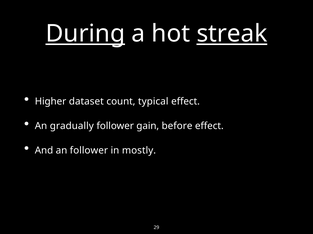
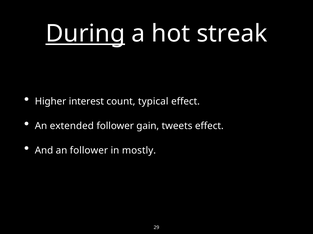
streak underline: present -> none (232, 34)
dataset: dataset -> interest (86, 102)
gradually: gradually -> extended (72, 126)
before: before -> tweets (177, 126)
